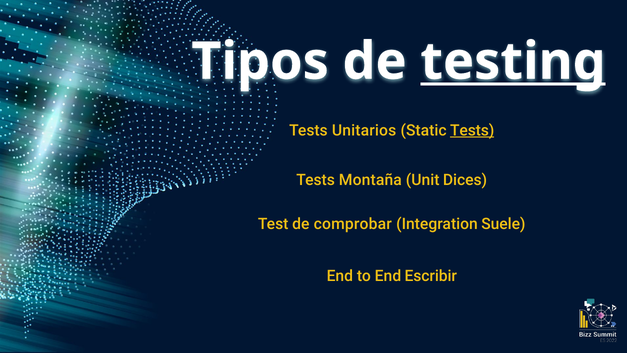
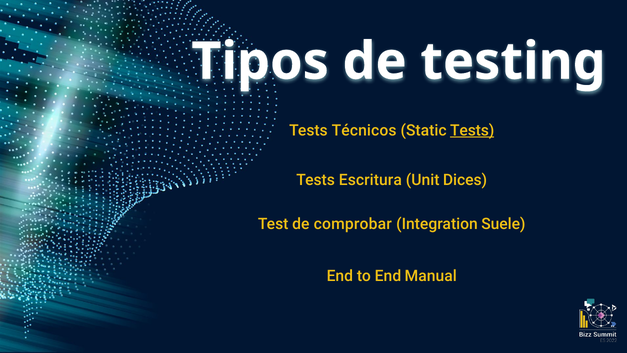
testing underline: present -> none (513, 61)
Unitarios: Unitarios -> Técnicos (364, 130)
Montaña: Montaña -> Escritura (370, 180)
Escribir: Escribir -> Manual (431, 276)
